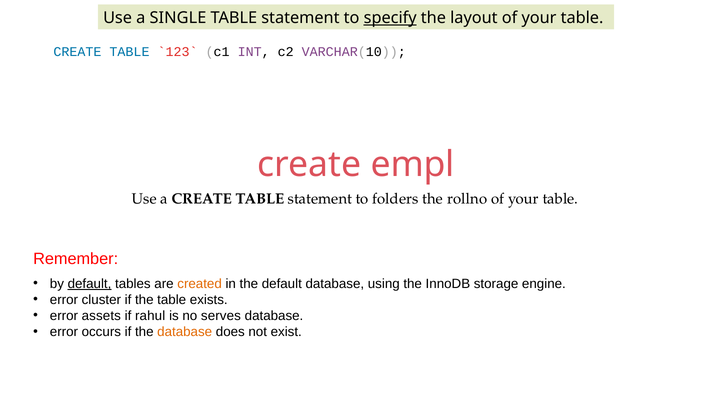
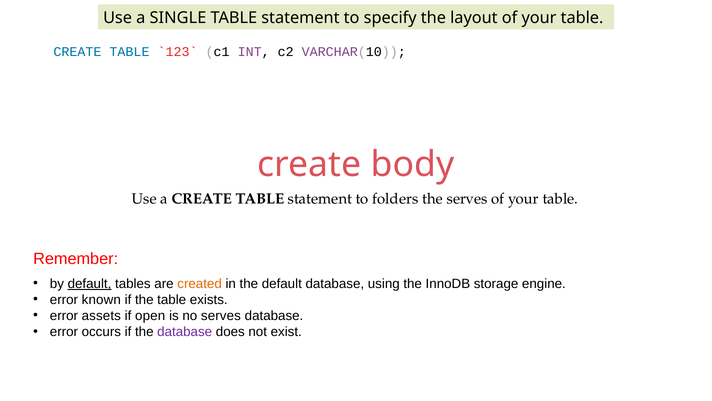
specify underline: present -> none (390, 18)
empl: empl -> body (412, 164)
the rollno: rollno -> serves (467, 198)
cluster: cluster -> known (101, 299)
rahul: rahul -> open (150, 315)
database colour: orange -> purple (185, 331)
